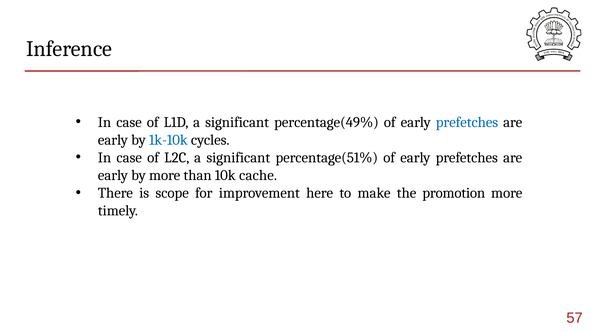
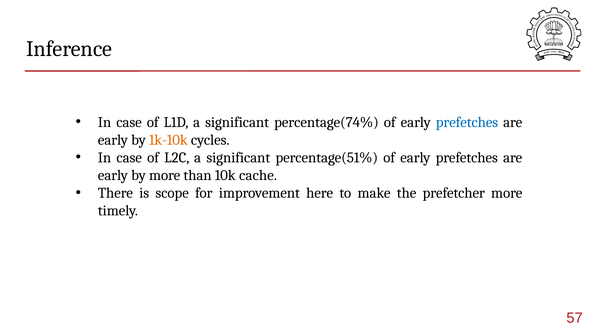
percentage(49%: percentage(49% -> percentage(74% (326, 122)
1k-10k colour: blue -> orange (168, 140)
promotion: promotion -> prefetcher (454, 193)
